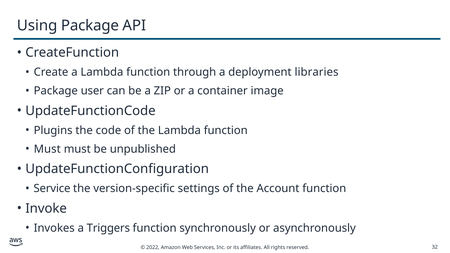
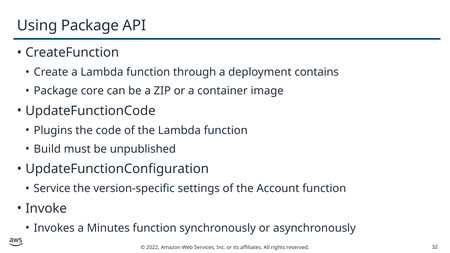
libraries: libraries -> contains (317, 72)
user: user -> core (92, 91)
Must: Must -> Build (47, 149)
Triggers: Triggers -> Minutes (108, 228)
